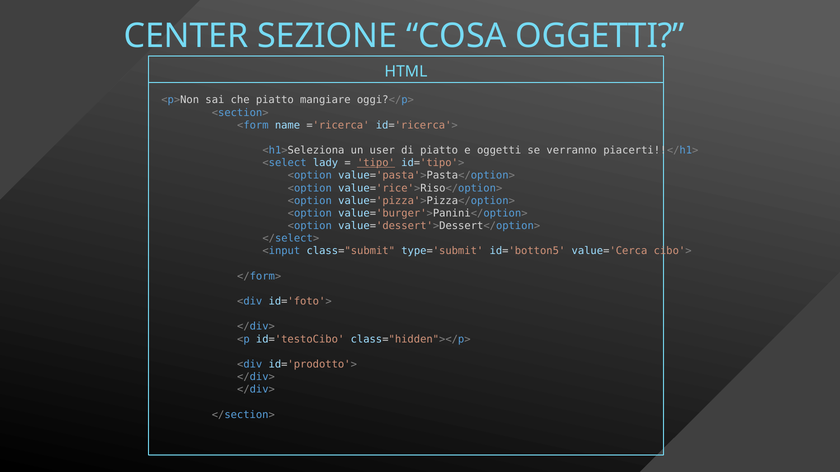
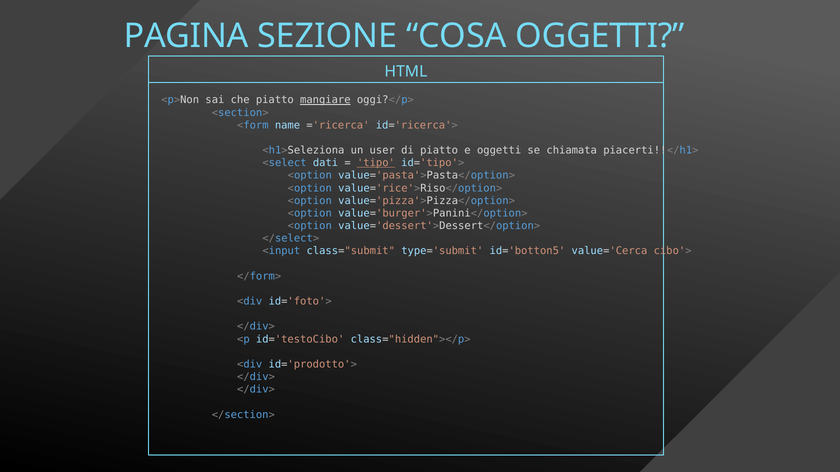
CENTER: CENTER -> PAGINA (186, 36)
mangiare underline: none -> present (325, 100)
verranno: verranno -> chiamata (572, 150)
lady: lady -> dati (326, 163)
